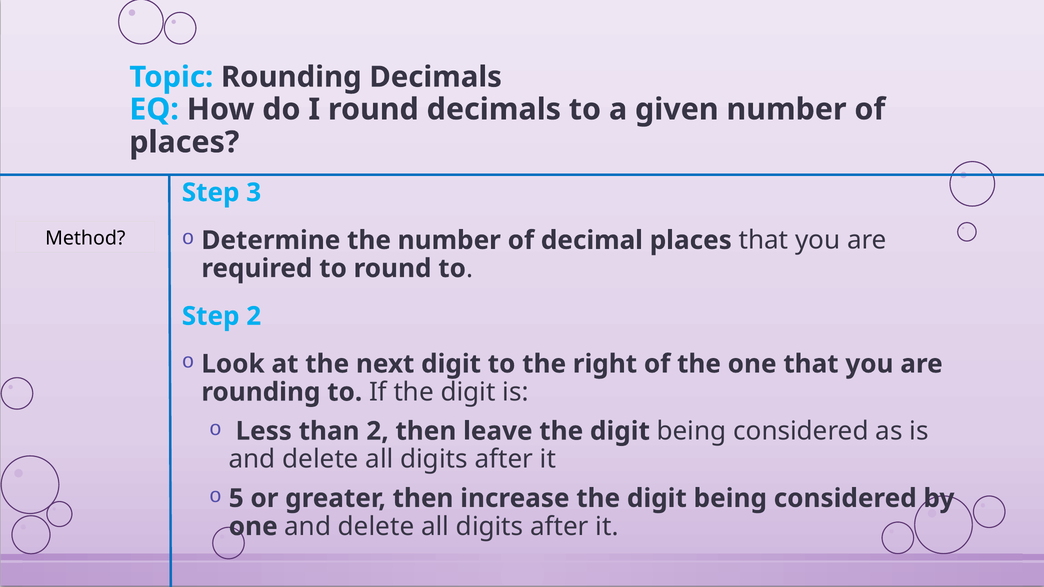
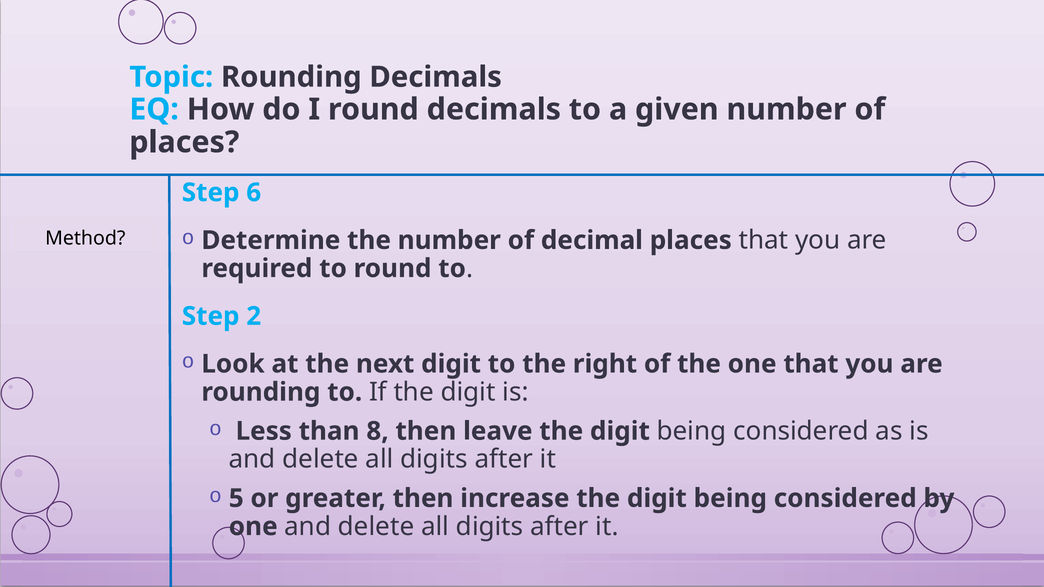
3: 3 -> 6 (254, 193)
than 2: 2 -> 8 (378, 431)
